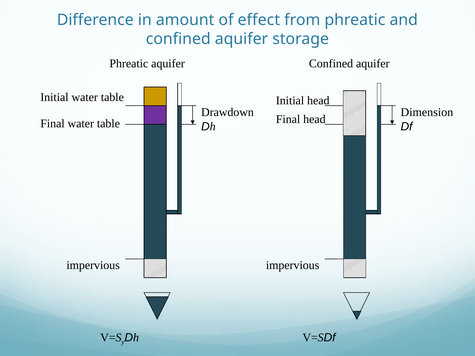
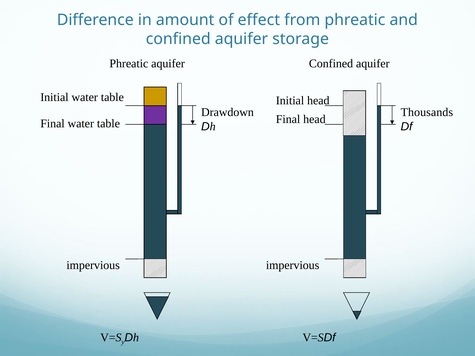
Dimension: Dimension -> Thousands (427, 112)
